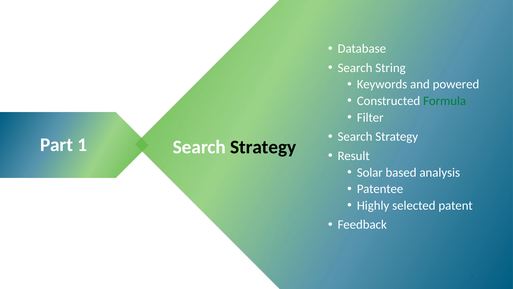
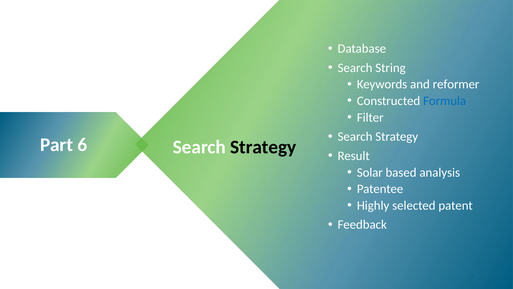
powered: powered -> reformer (456, 84)
Formula colour: green -> blue (445, 101)
1: 1 -> 6 (82, 144)
